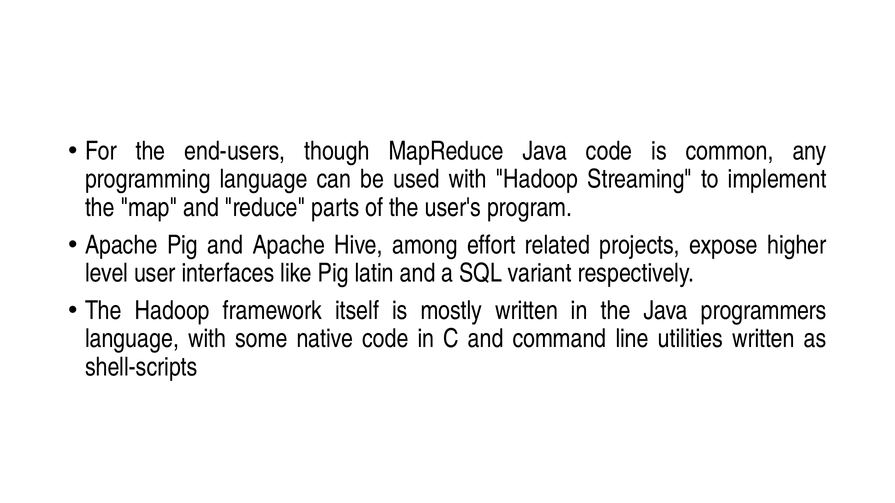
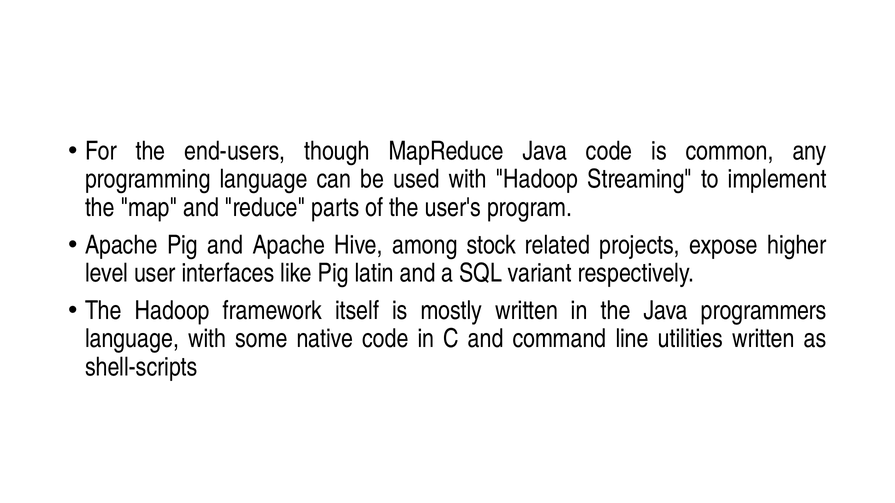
effort: effort -> stock (491, 245)
